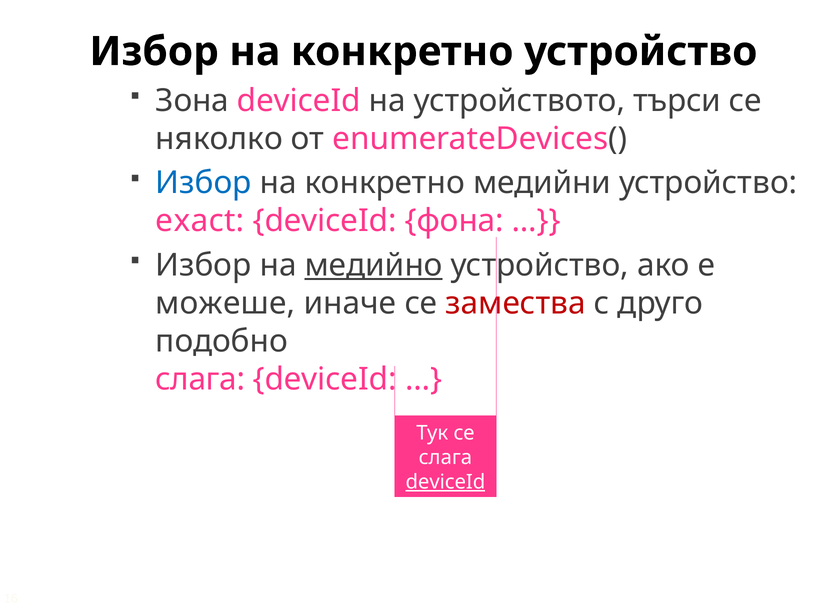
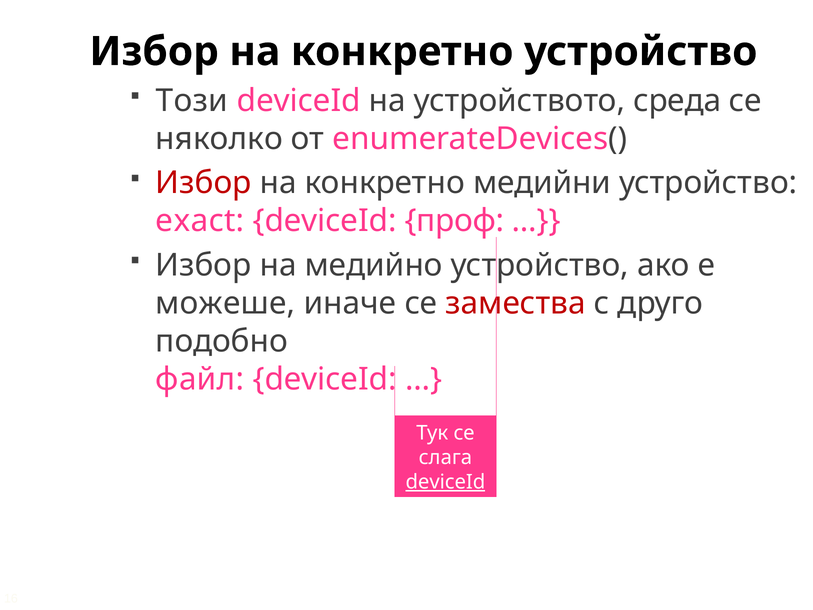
Зона: Зона -> Този (192, 101)
търси: търси -> среда (677, 101)
Избор colour: blue -> red (204, 183)
фона: фона -> проф (454, 221)
медийно underline: present -> none (374, 265)
слага: слага -> файл (200, 379)
